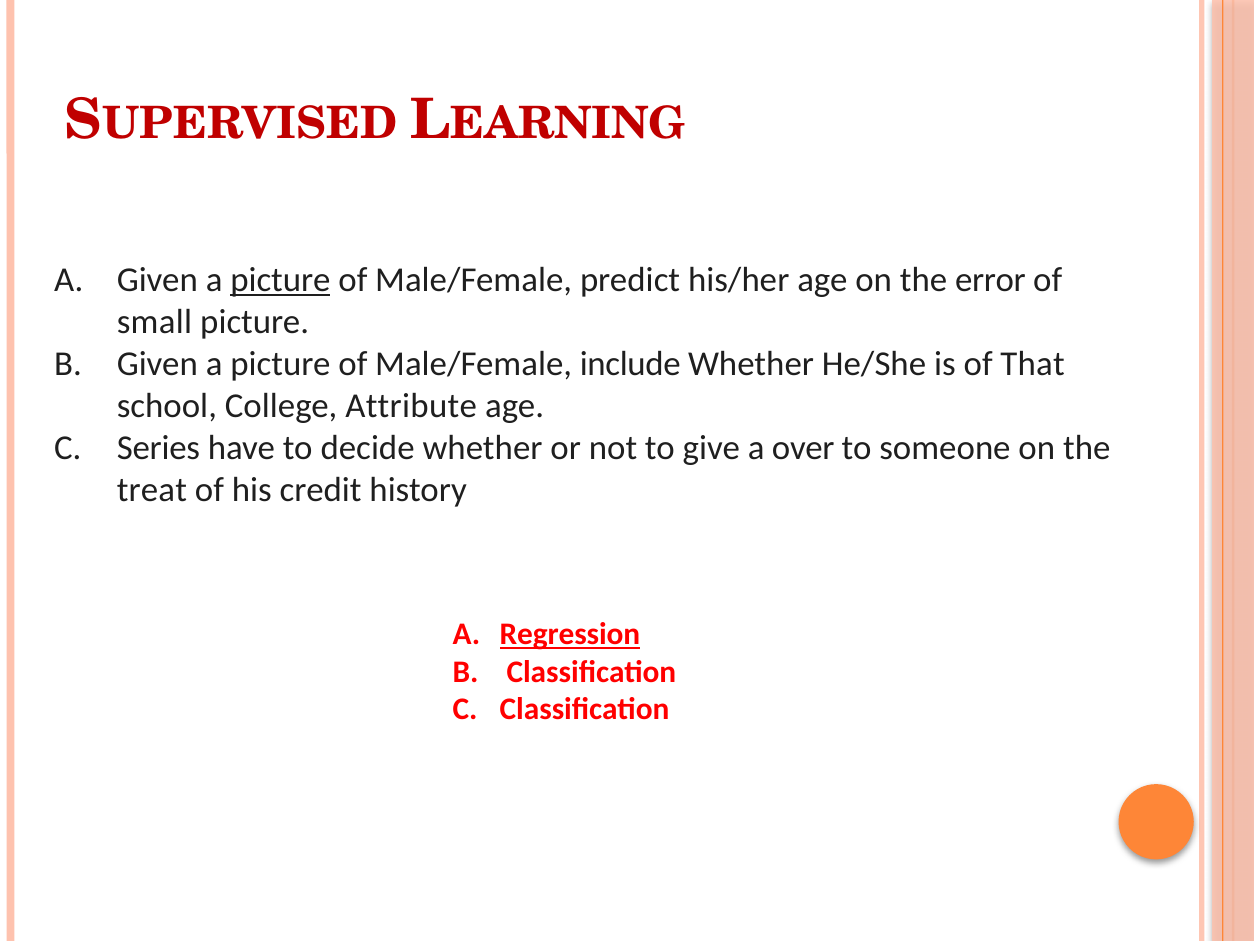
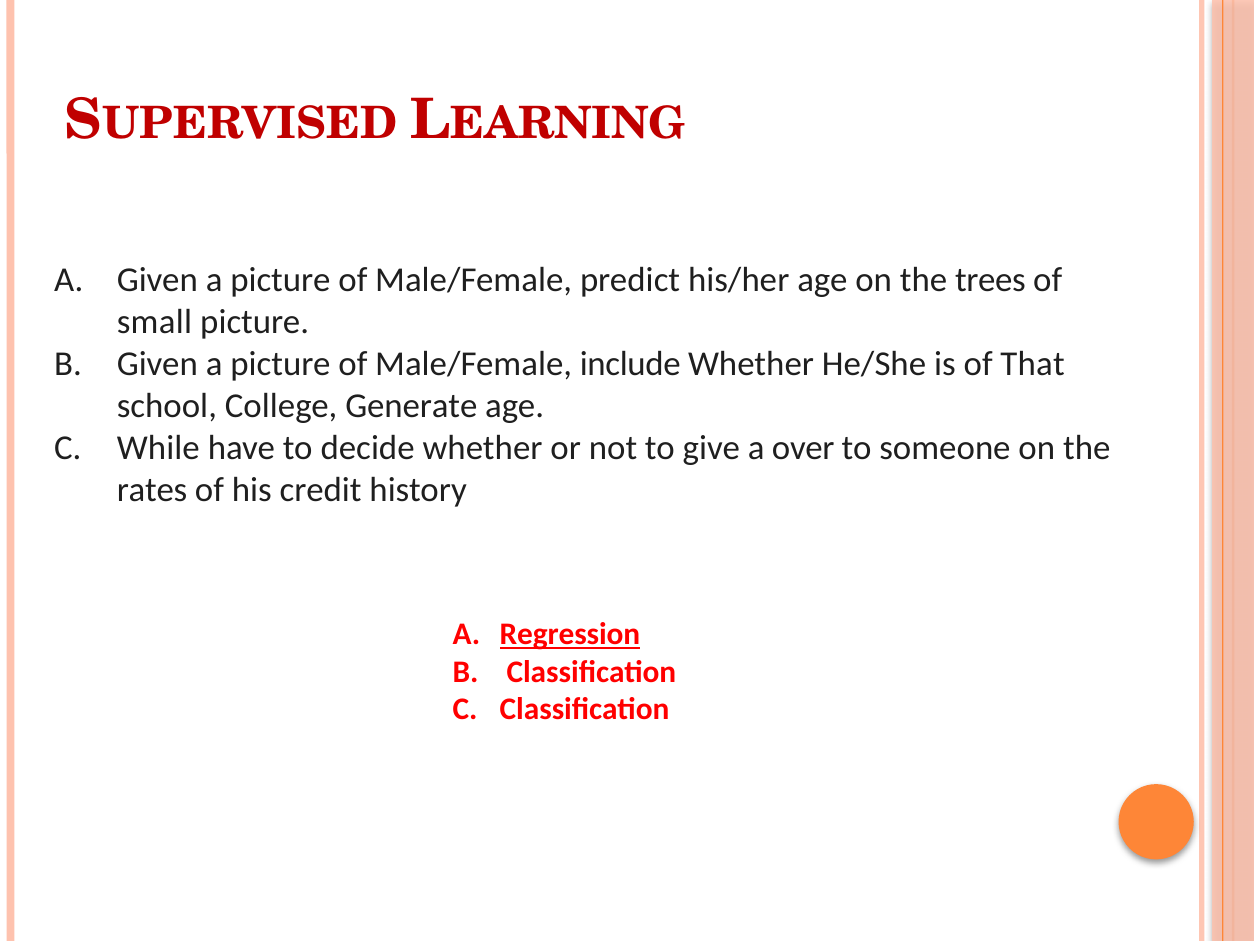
picture underline: present -> none (280, 280)
error: error -> trees (990, 280)
Attribute: Attribute -> Generate (411, 406)
Series: Series -> While (158, 448)
treat: treat -> rates (152, 489)
